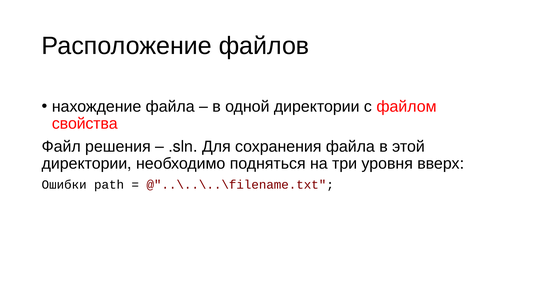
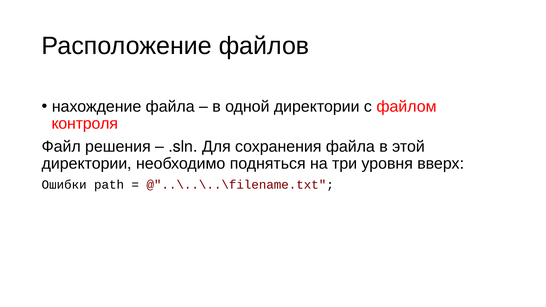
свойства: свойства -> контроля (85, 124)
